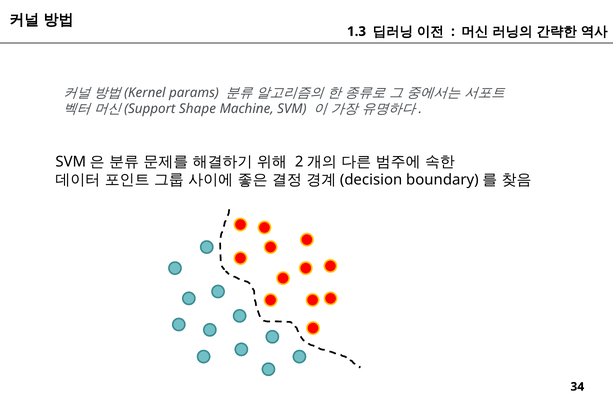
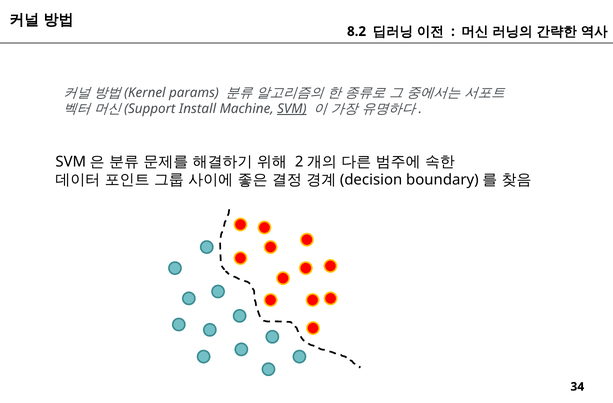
1.3: 1.3 -> 8.2 (357, 31)
Shape: Shape -> Install (198, 109)
SVM underline: none -> present (292, 109)
